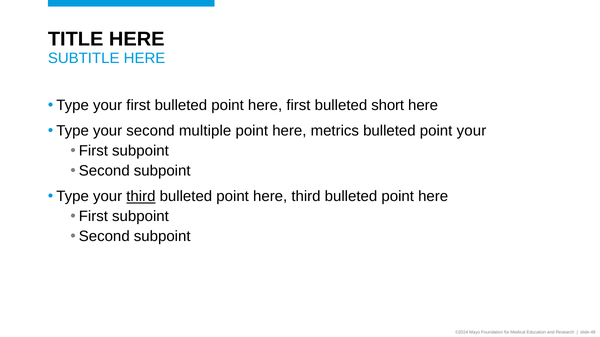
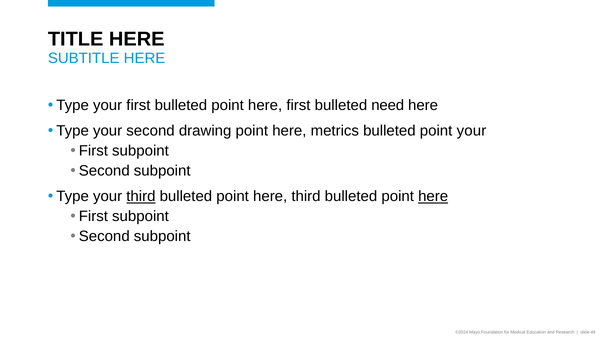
short: short -> need (388, 106)
multiple: multiple -> drawing (205, 131)
here underline: none -> present (433, 197)
